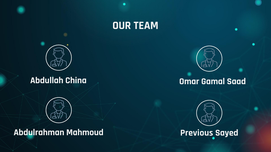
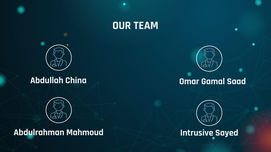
Previous: Previous -> Intrusive (197, 133)
